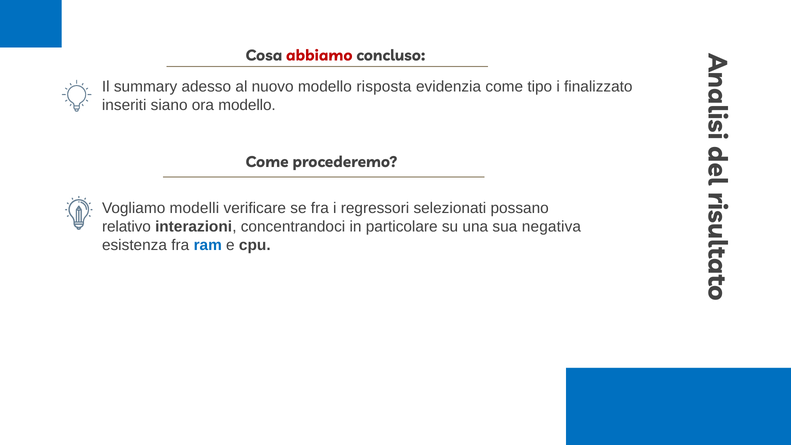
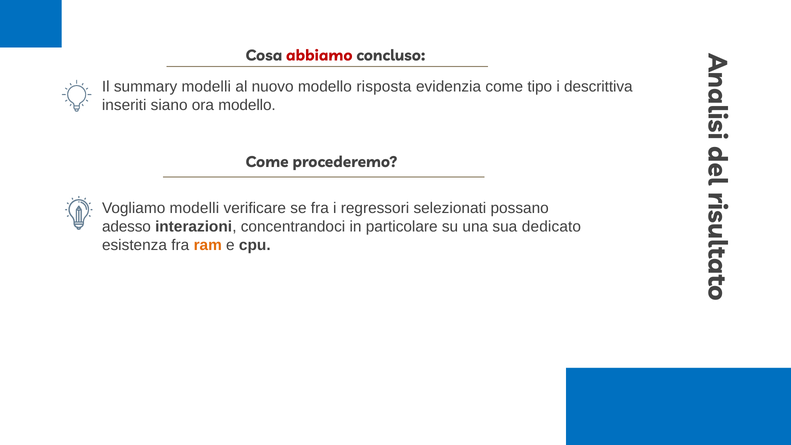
summary adesso: adesso -> modelli (206, 87)
finalizzato: finalizzato -> descrittiva (598, 87)
relativo: relativo -> adesso (126, 227)
negativa: negativa -> dedicato (551, 227)
ram colour: blue -> orange (208, 245)
